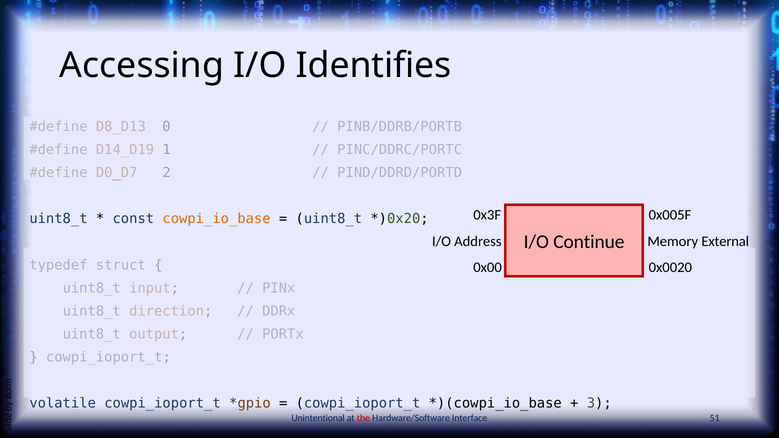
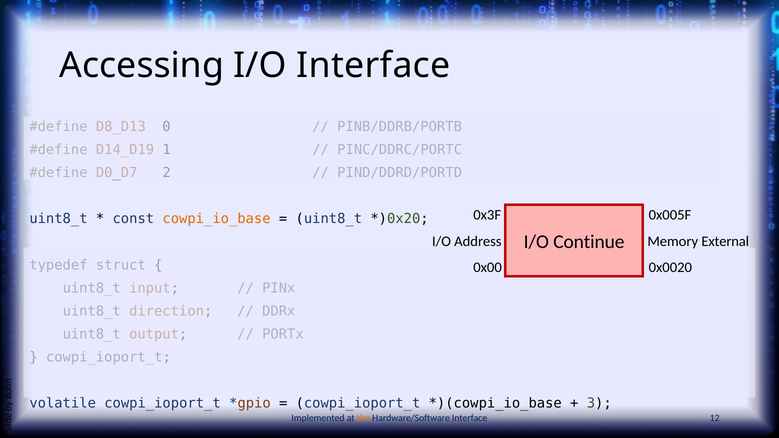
I/O Identifies: Identifies -> Interface (373, 65)
Unintentional: Unintentional -> Implemented (318, 418)
the colour: red -> orange (363, 418)
51: 51 -> 12 (715, 418)
